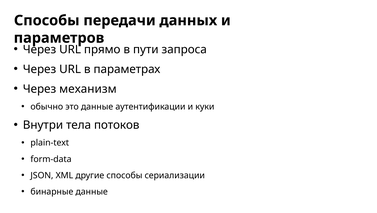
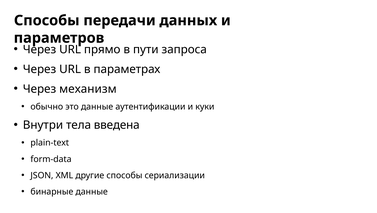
потоков: потоков -> введена (117, 125)
